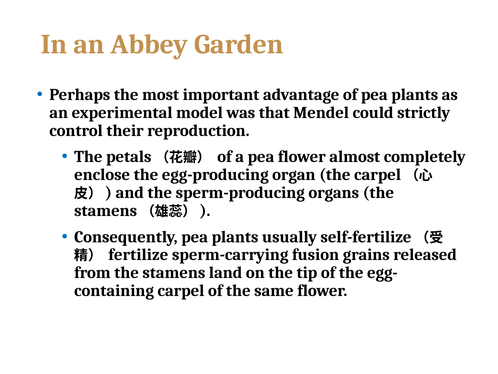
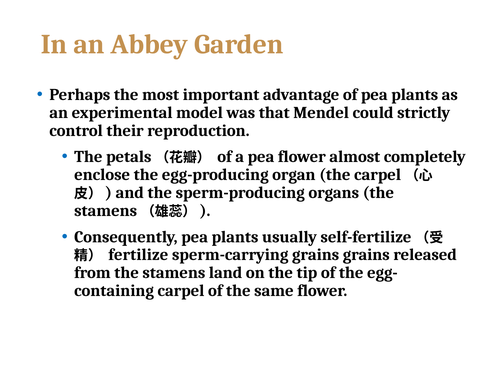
sperm-carrying fusion: fusion -> grains (316, 254)
